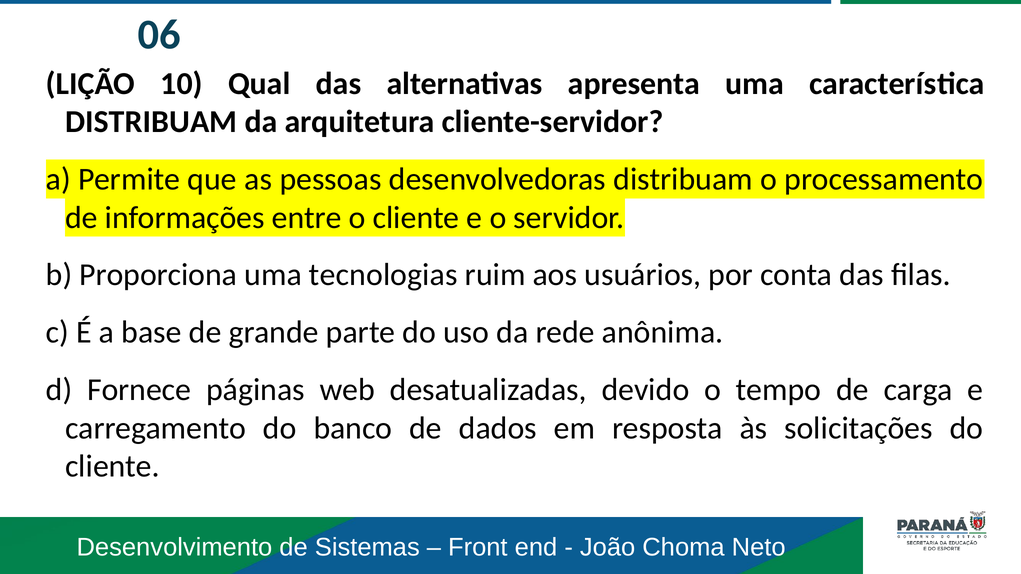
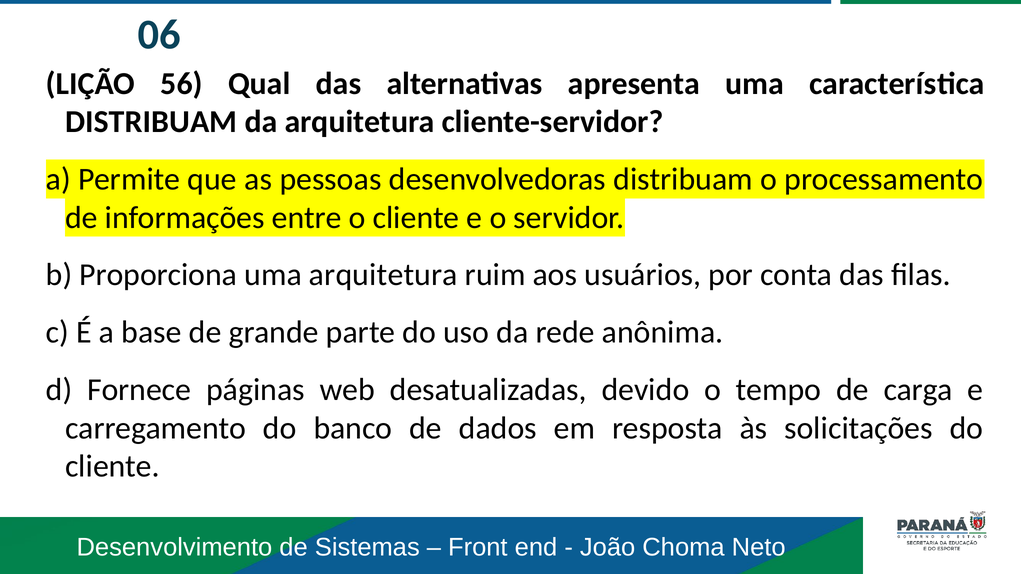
10: 10 -> 56 (182, 84)
uma tecnologias: tecnologias -> arquitetura (383, 275)
